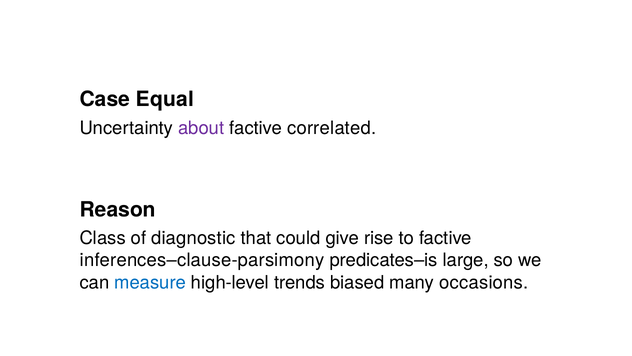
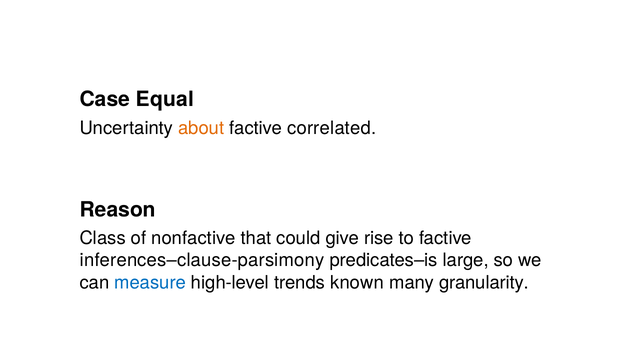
about colour: purple -> orange (201, 128)
diagnostic: diagnostic -> nonfactive (193, 238)
biased: biased -> known (357, 282)
occasions: occasions -> granularity (484, 282)
